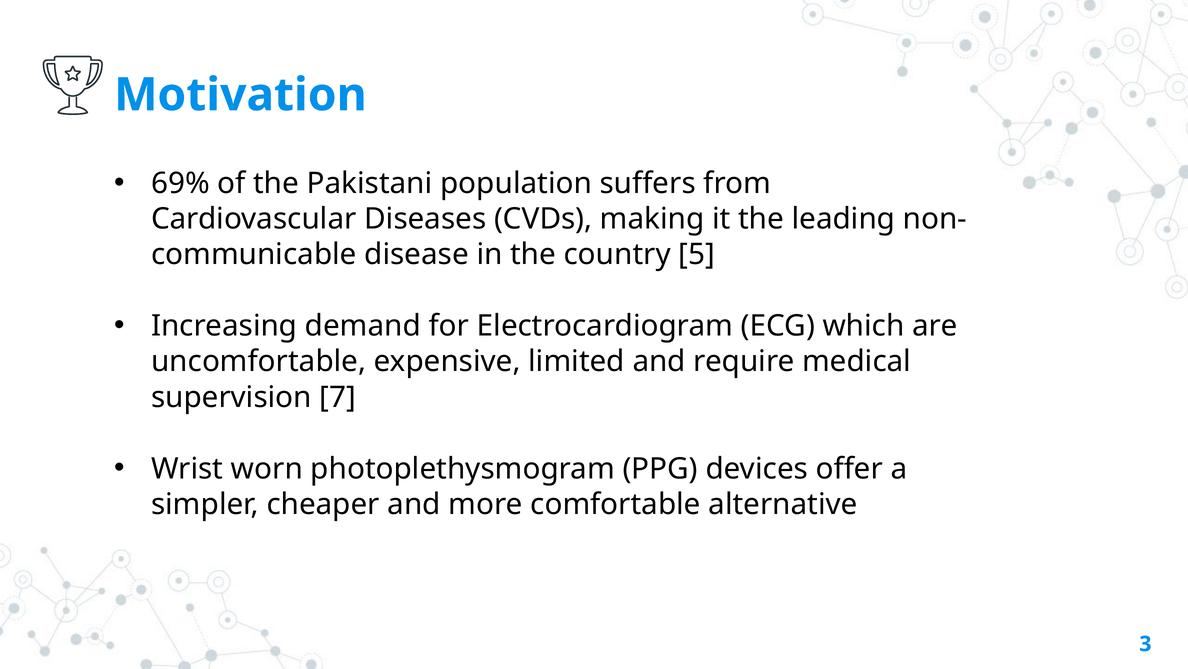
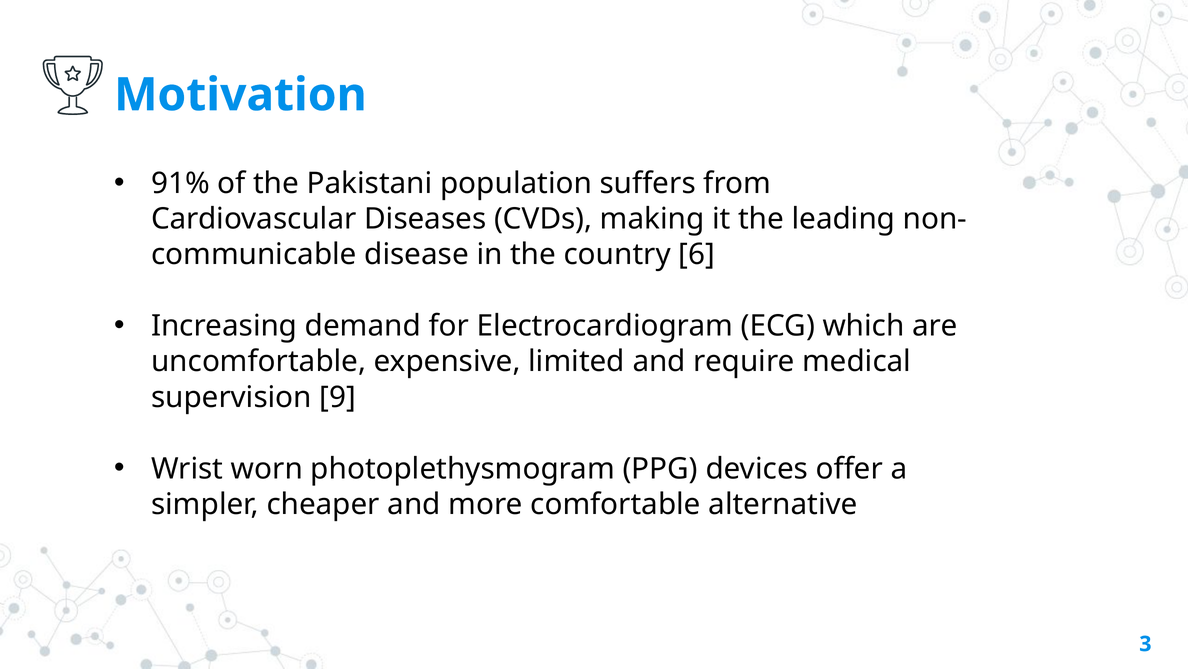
69%: 69% -> 91% (180, 183)
5: 5 -> 6 (697, 254)
7: 7 -> 9 (338, 397)
